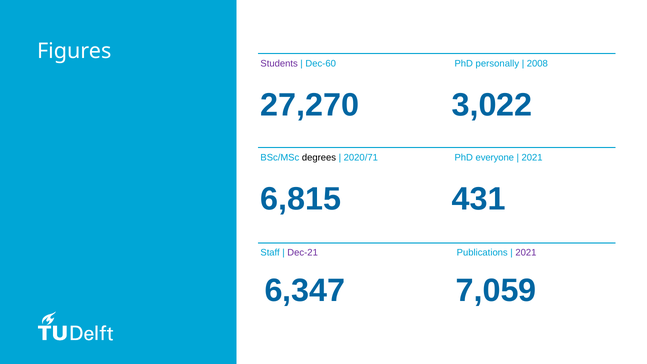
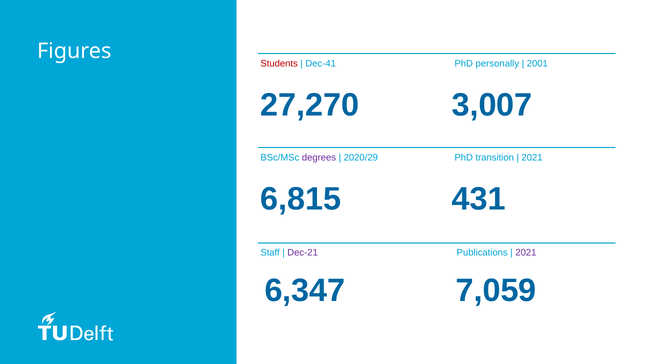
Students colour: purple -> red (279, 63)
Dec-60: Dec-60 -> Dec-41 (321, 63)
2008: 2008 -> 2001 (537, 63)
3,022: 3,022 -> 3,007 (492, 105)
degrees colour: black -> purple (319, 157)
2020/71: 2020/71 -> 2020/29 (361, 157)
everyone: everyone -> transition (495, 157)
